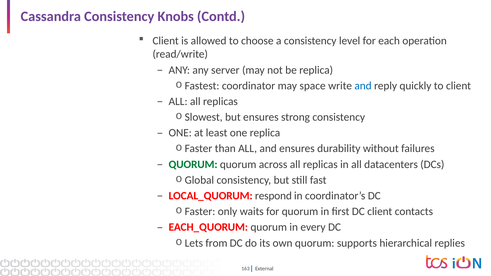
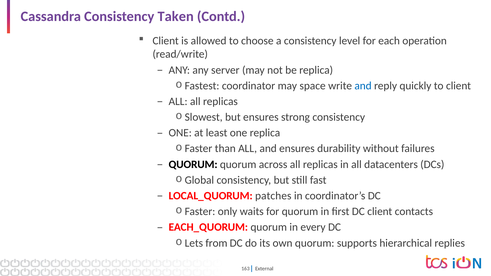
Knobs: Knobs -> Taken (176, 16)
QUORUM colour: green -> black (193, 164)
respond: respond -> patches (273, 196)
